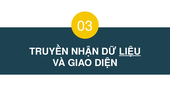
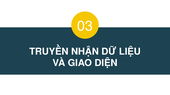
LIỆU underline: present -> none (130, 52)
